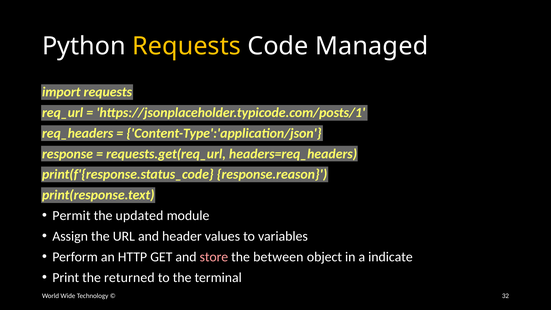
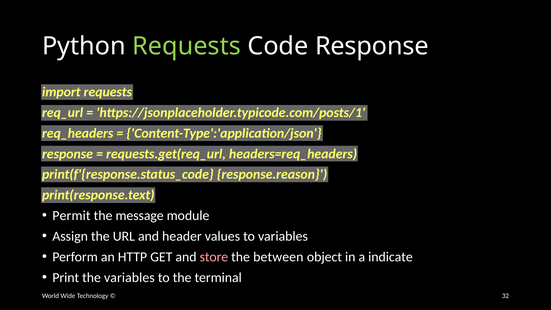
Requests colour: yellow -> light green (187, 46)
Code Managed: Managed -> Response (372, 46)
updated: updated -> message (140, 216)
the returned: returned -> variables (129, 277)
